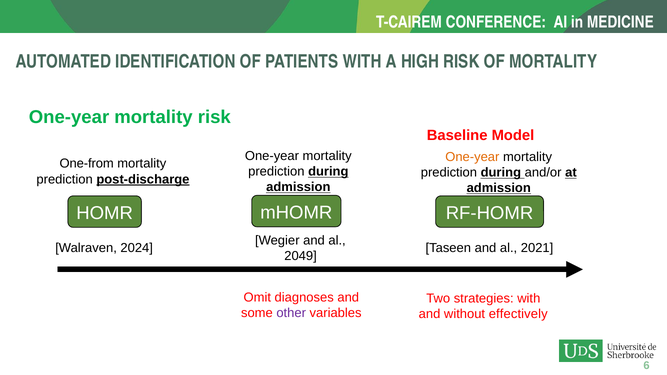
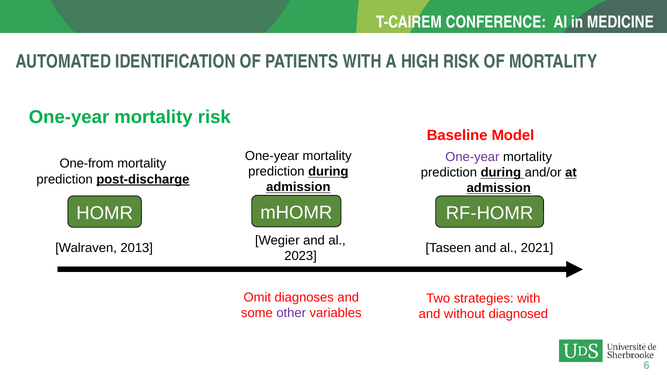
One-year colour: orange -> purple (472, 157)
2024: 2024 -> 2013 (137, 248)
2049: 2049 -> 2023 (301, 256)
effectively: effectively -> diagnosed (518, 314)
